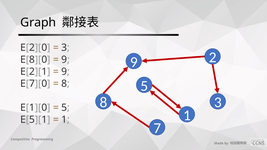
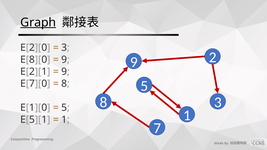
Graph underline: none -> present (38, 22)
